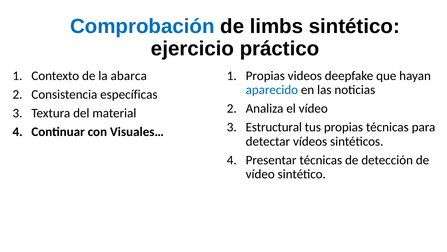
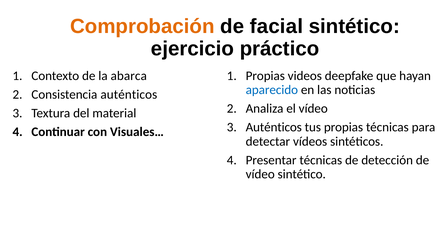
Comprobación colour: blue -> orange (142, 26)
limbs: limbs -> facial (276, 26)
Consistencia específicas: específicas -> auténticos (129, 94)
Estructural: Estructural -> Auténticos (274, 127)
